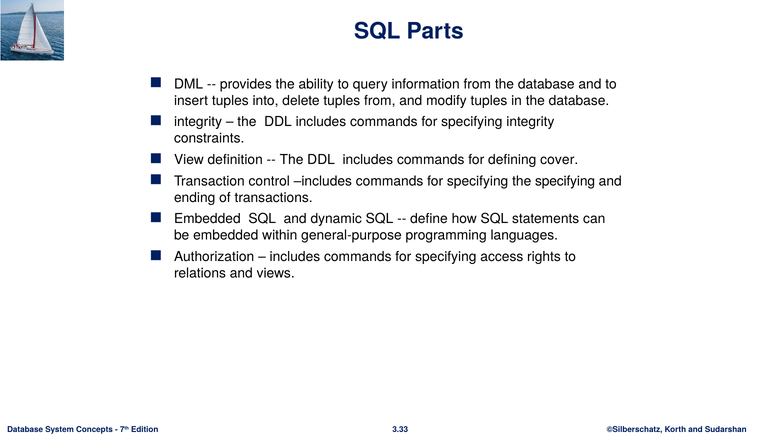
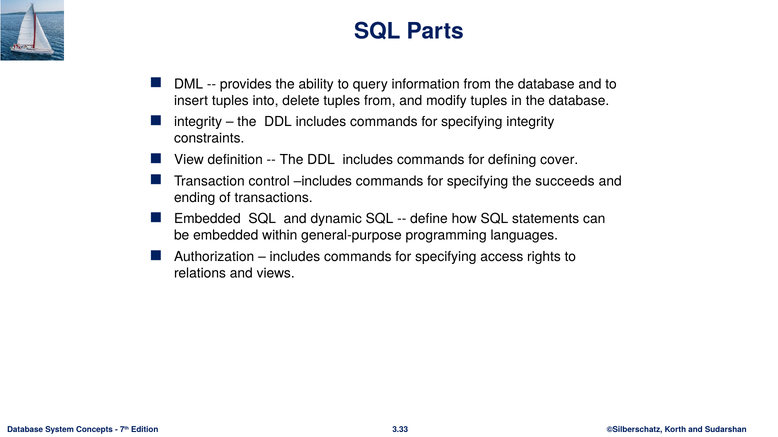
the specifying: specifying -> succeeds (565, 181)
